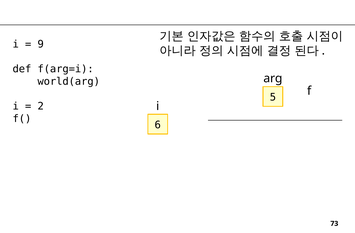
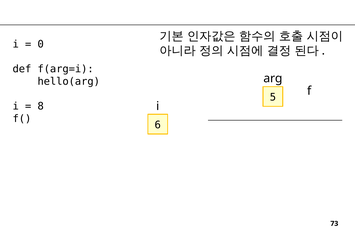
9: 9 -> 0 (41, 44)
world(arg: world(arg -> hello(arg (69, 82)
2: 2 -> 8 (41, 106)
